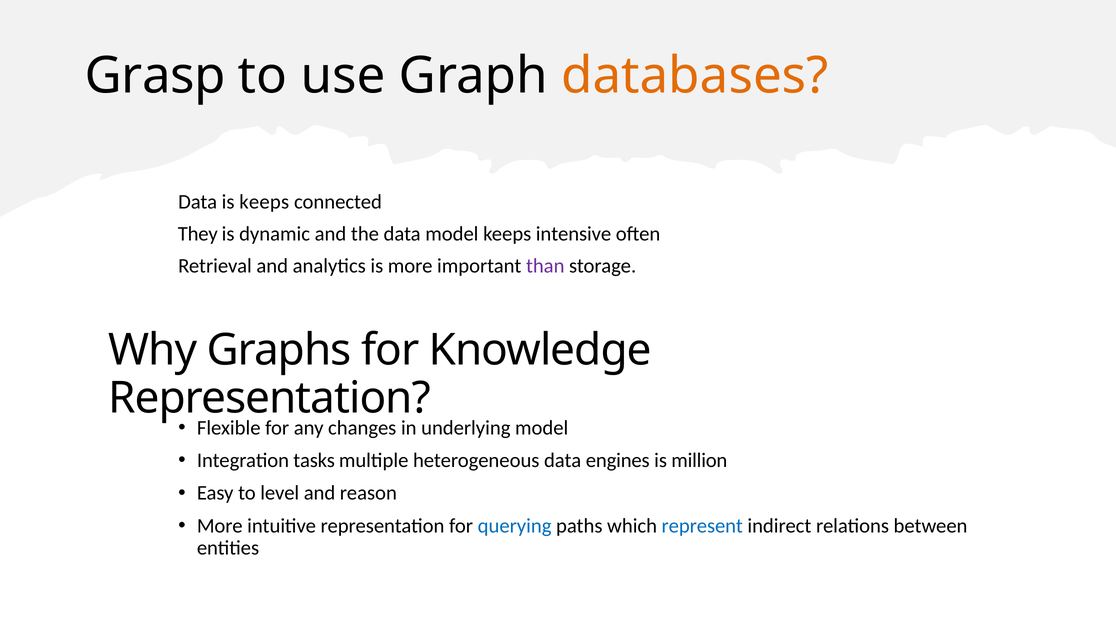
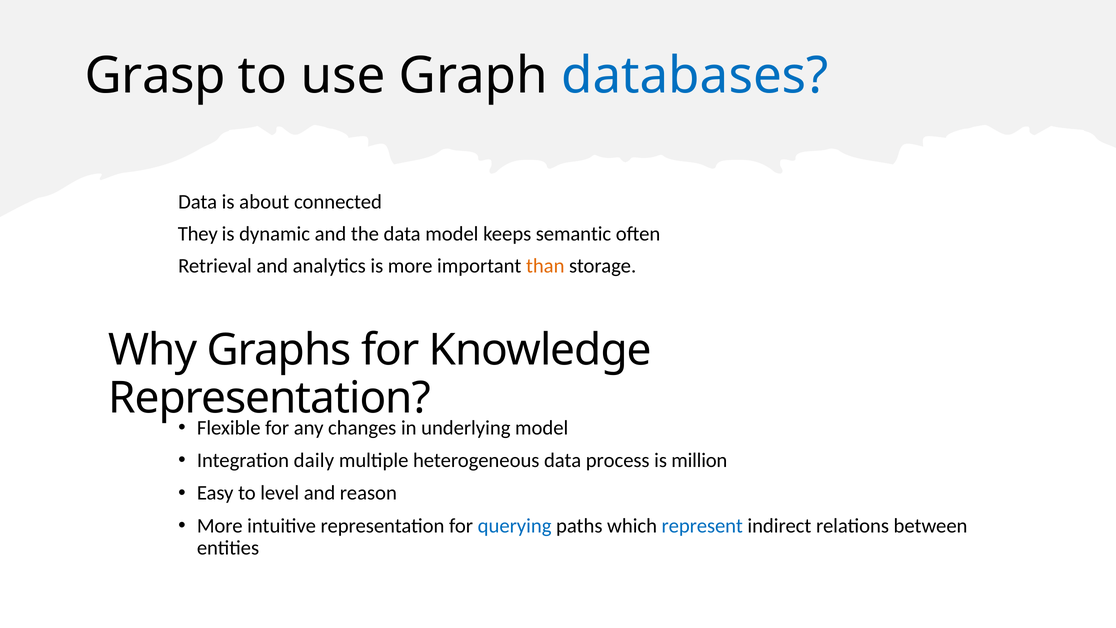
databases colour: orange -> blue (695, 76)
is keeps: keeps -> about (264, 202)
intensive: intensive -> semantic (574, 234)
than colour: purple -> orange (545, 266)
tasks: tasks -> daily (314, 460)
engines: engines -> process (618, 460)
